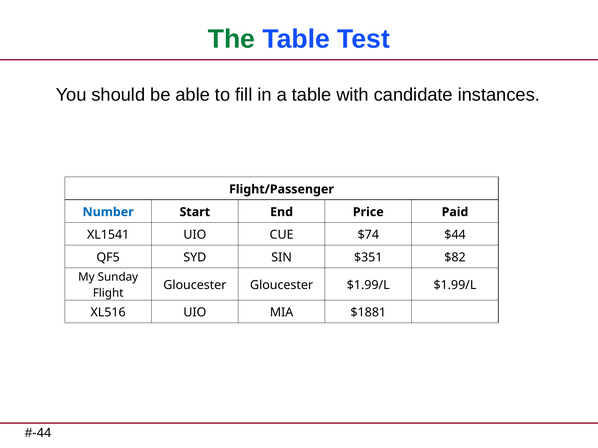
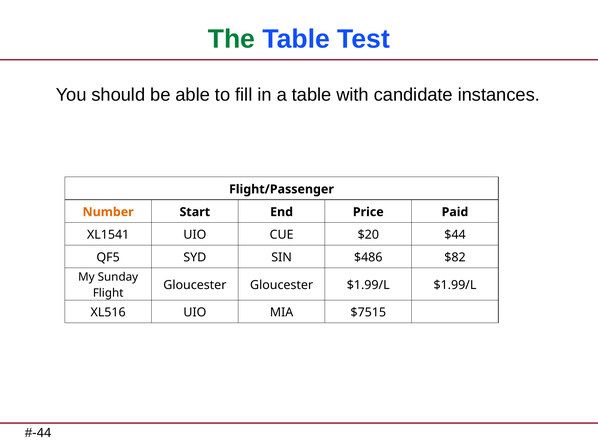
Number colour: blue -> orange (108, 212)
$74: $74 -> $20 (368, 235)
$351: $351 -> $486 (368, 258)
$1881: $1881 -> $7515 (368, 313)
